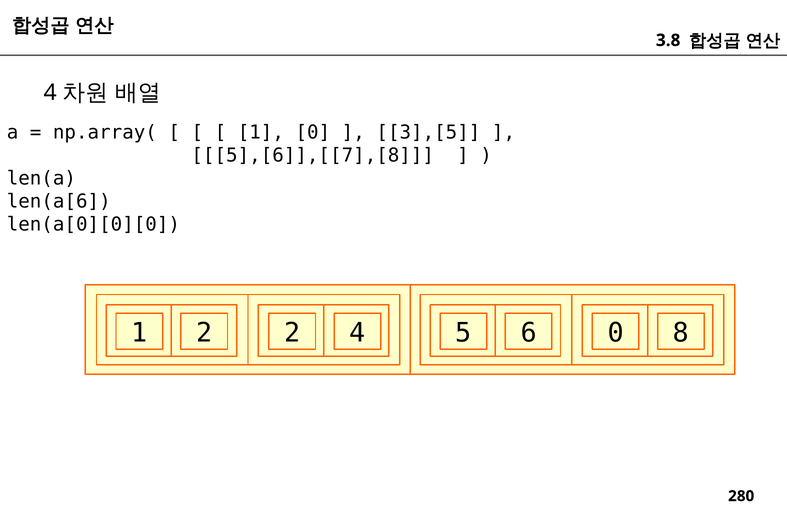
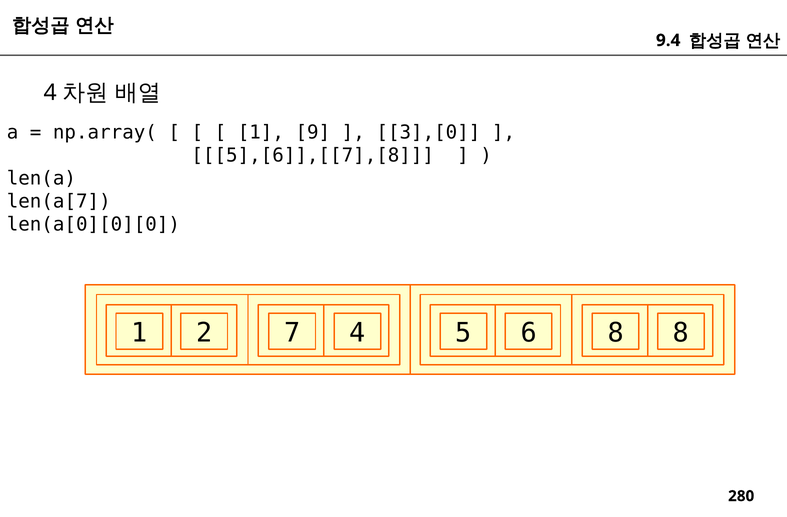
3.8: 3.8 -> 9.4 (668, 40)
1 0: 0 -> 9 (313, 133)
3],[5: 3],[5 -> 3],[0 (428, 133)
len(a[6: len(a[6 -> len(a[7 (59, 201)
2 2: 2 -> 7 (292, 333)
6 0: 0 -> 8 (616, 333)
